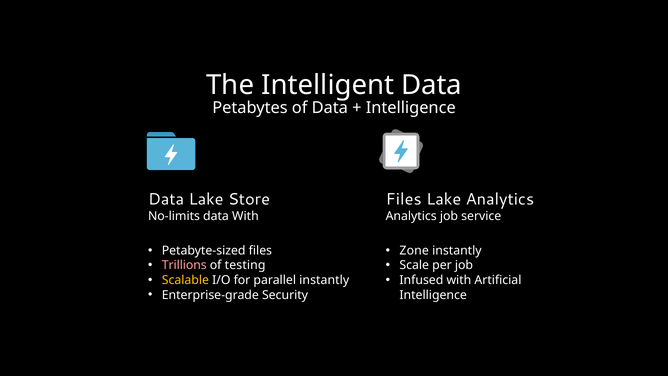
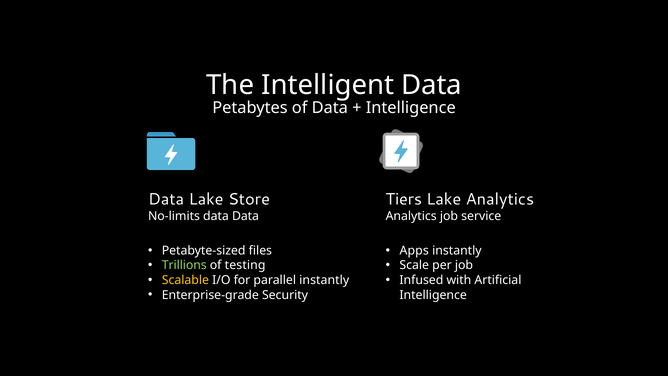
Files: Files -> Tiers (404, 199)
No-limits data With: With -> Data (245, 216)
Zone: Zone -> Apps (414, 250)
Trillions colour: pink -> light green (184, 265)
